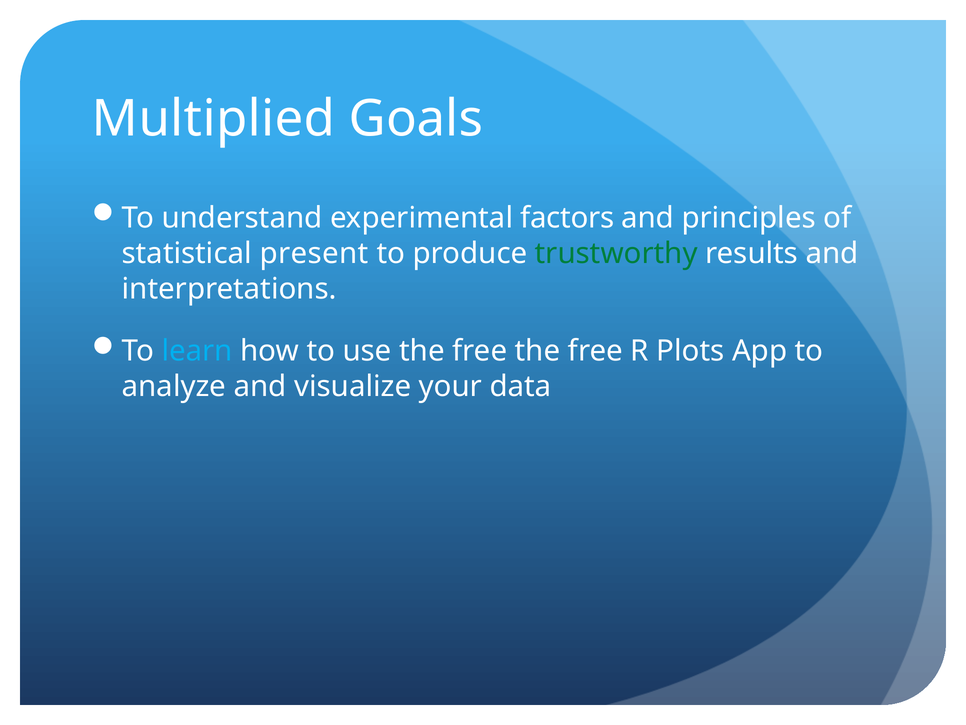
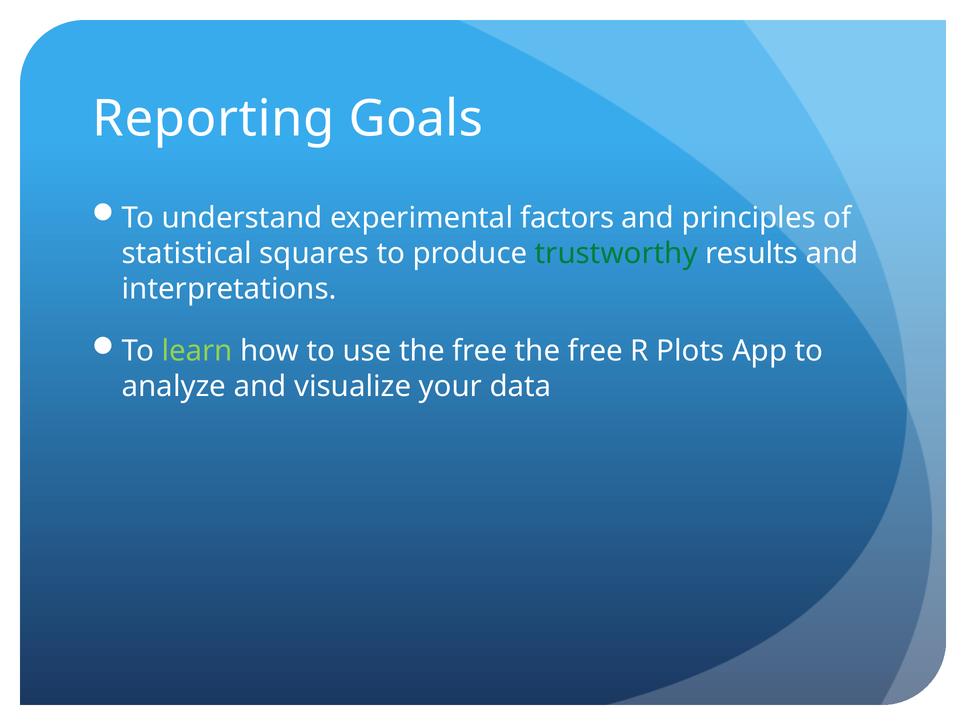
Multiplied: Multiplied -> Reporting (214, 119)
present: present -> squares (314, 253)
learn colour: light blue -> light green (197, 351)
